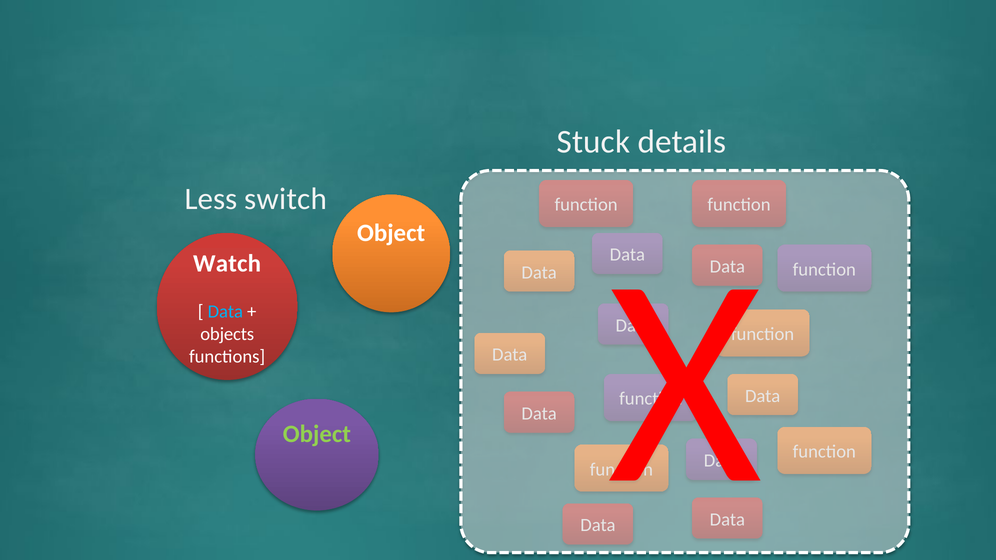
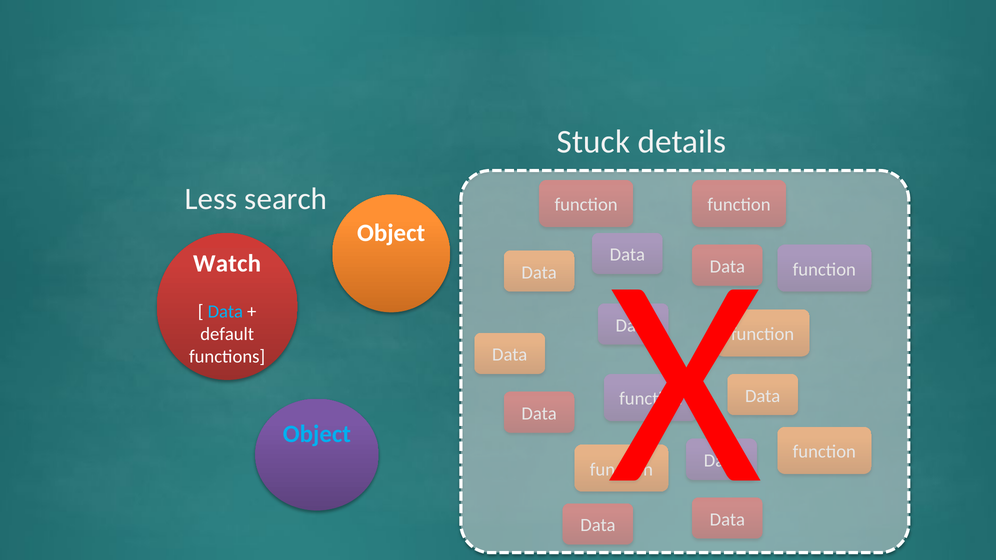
switch: switch -> search (286, 199)
objects: objects -> default (227, 334)
Object colour: light green -> light blue (317, 434)
